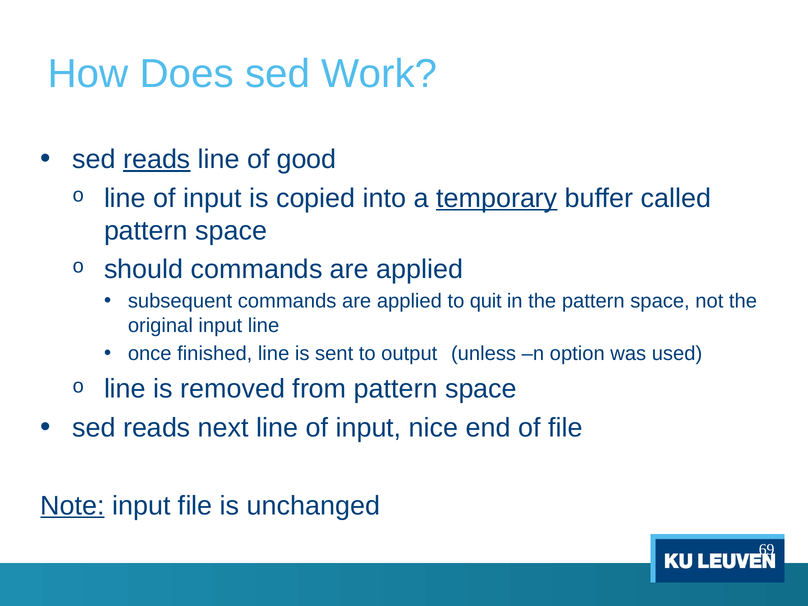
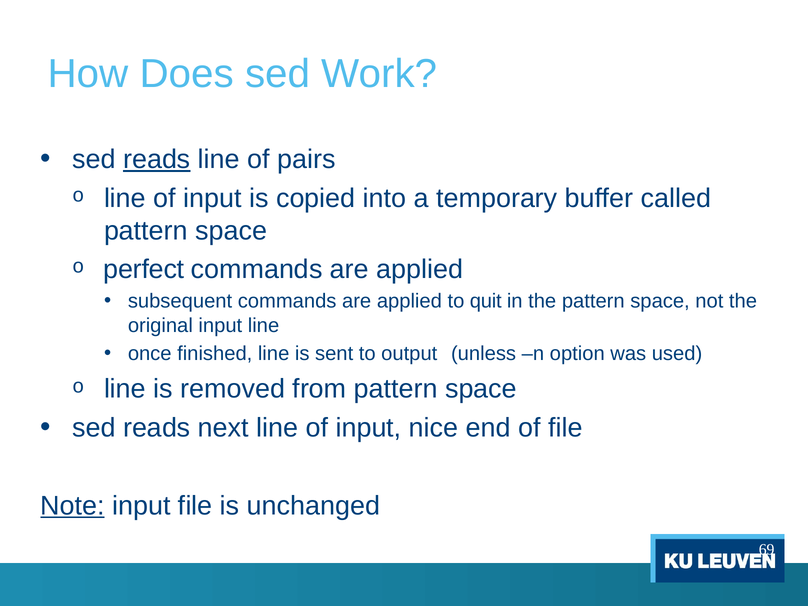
good: good -> pairs (306, 159)
temporary underline: present -> none (497, 198)
should: should -> perfect (144, 269)
